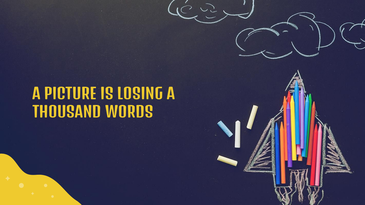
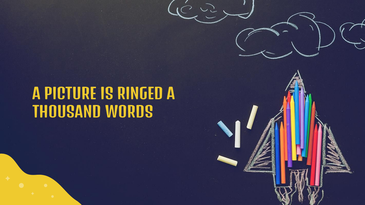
LOSING: LOSING -> RINGED (140, 95)
